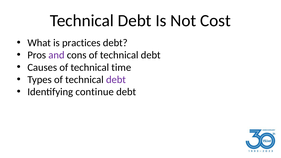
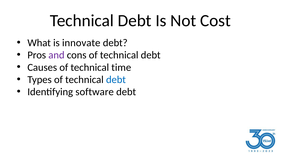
practices: practices -> innovate (81, 43)
debt colour: purple -> blue (116, 80)
continue: continue -> software (95, 92)
